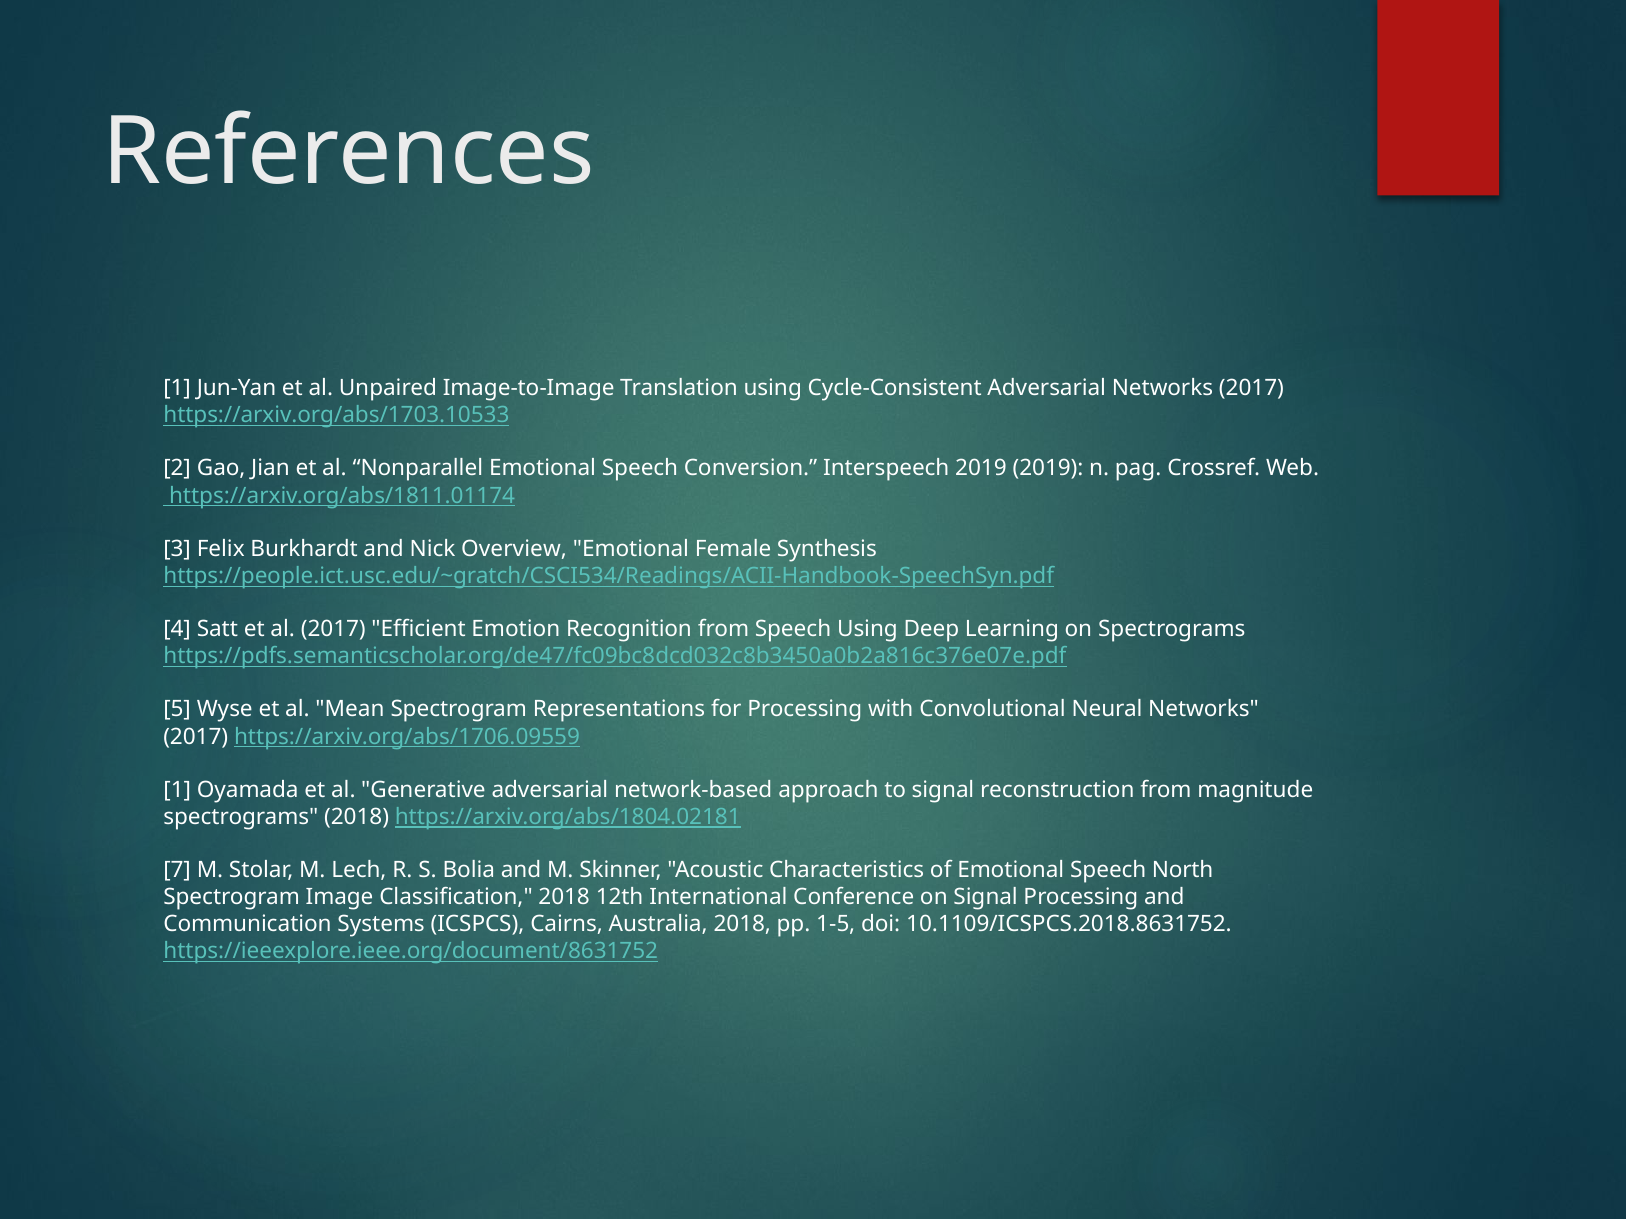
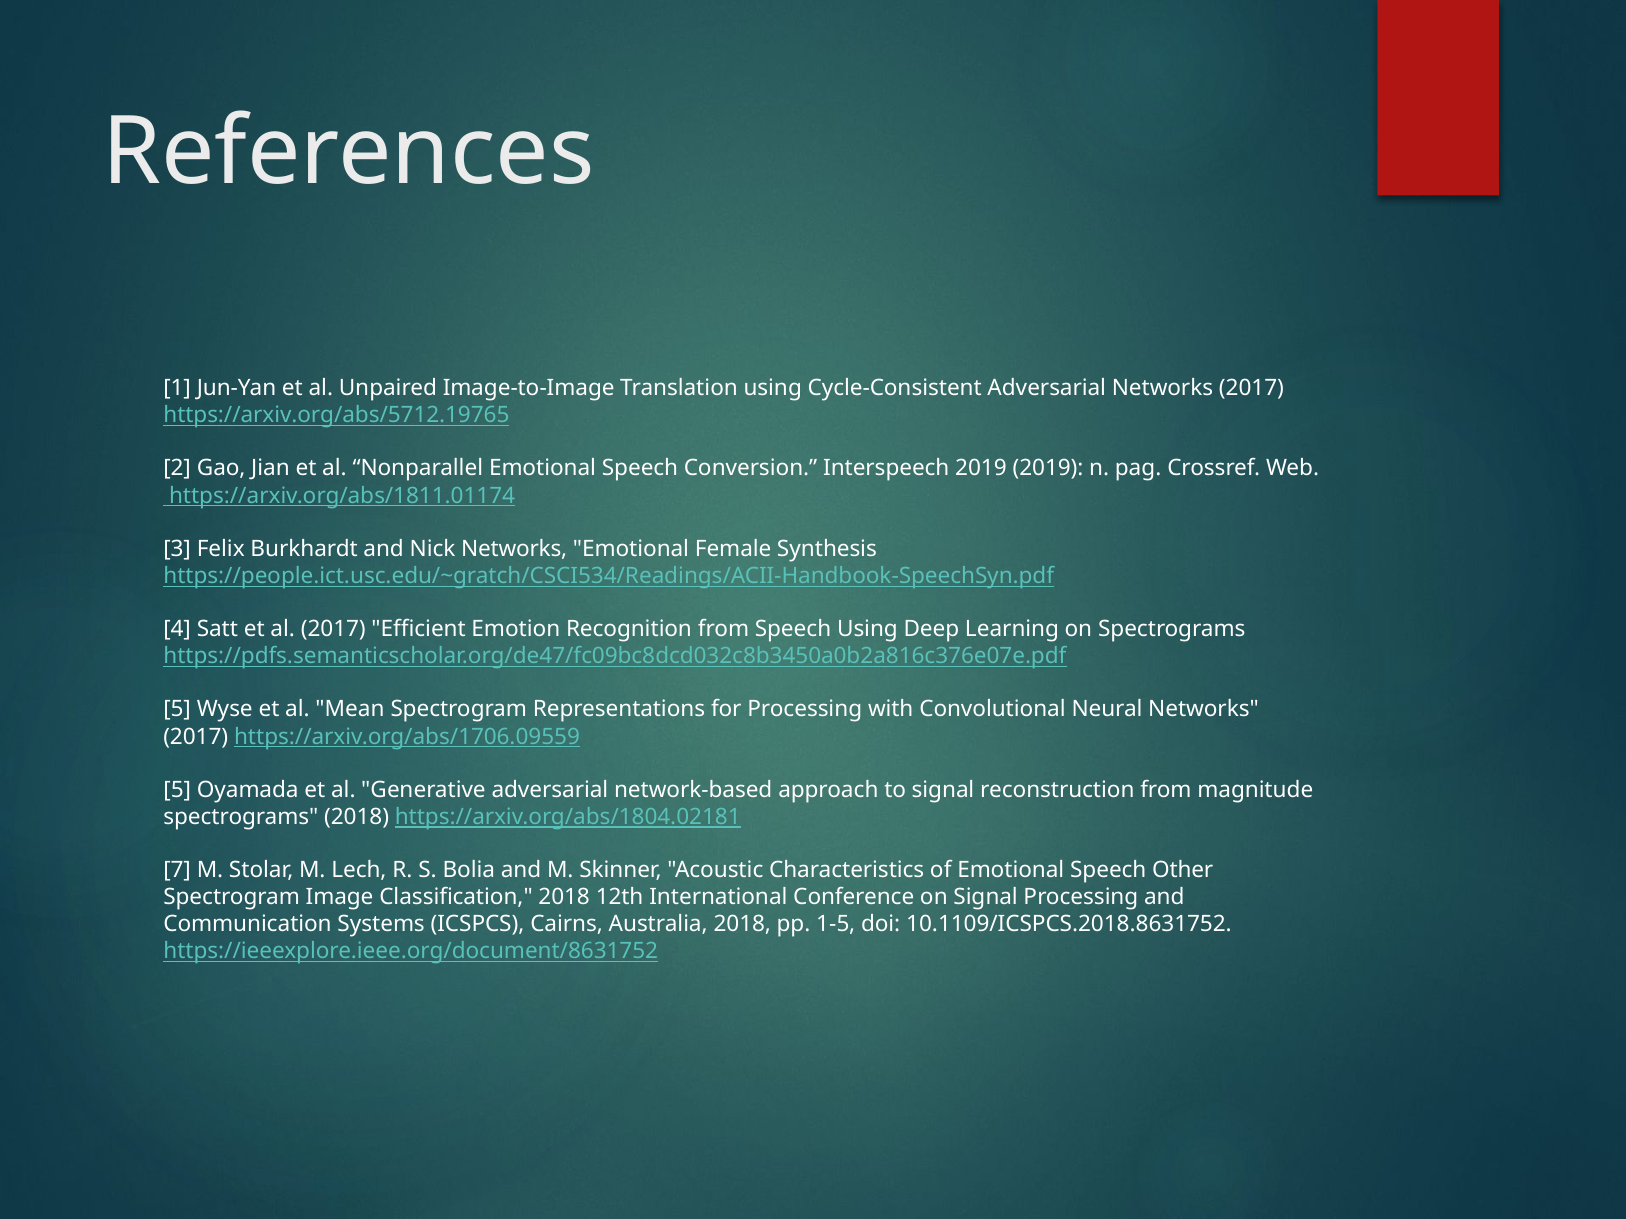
https://arxiv.org/abs/1703.10533: https://arxiv.org/abs/1703.10533 -> https://arxiv.org/abs/5712.19765 (336, 415)
Nick Overview: Overview -> Networks (514, 549)
1: 1 -> 5 (177, 790)
North: North -> Other (1183, 870)
